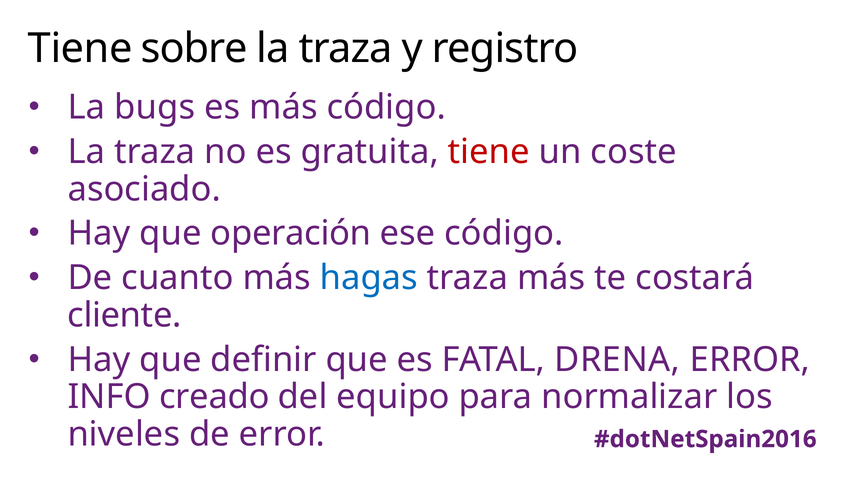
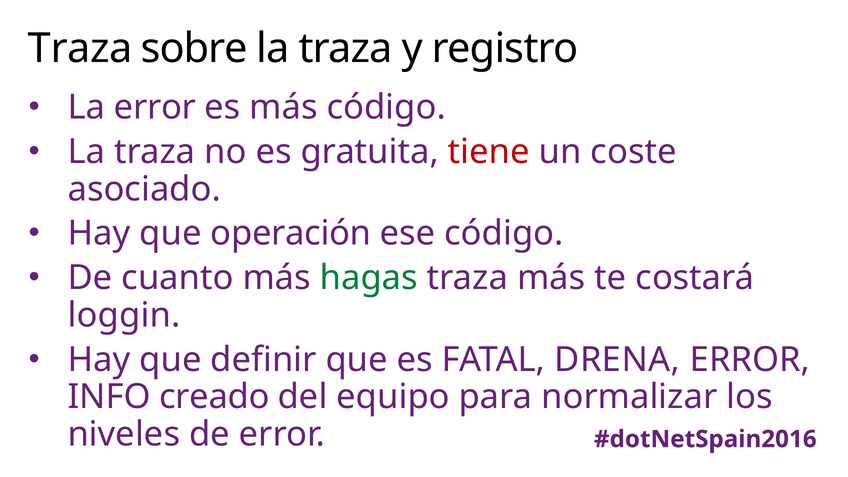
Tiene: Tiene -> Traza (80, 49)
La bugs: bugs -> error (155, 107)
hagas colour: blue -> green (369, 278)
cliente: cliente -> loggin (124, 315)
